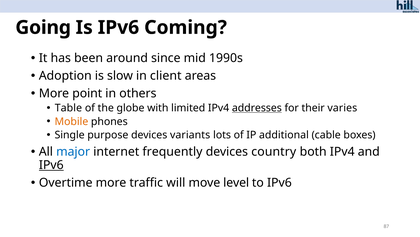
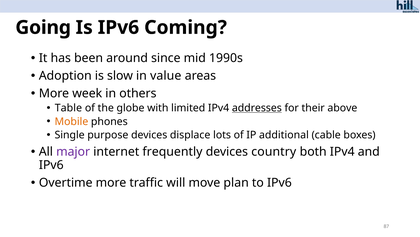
client: client -> value (166, 76)
point: point -> week (87, 93)
varies: varies -> above (342, 108)
variants: variants -> displace (190, 135)
major colour: blue -> purple (73, 151)
IPv6 underline: present -> none (51, 165)
level: level -> plan (236, 182)
